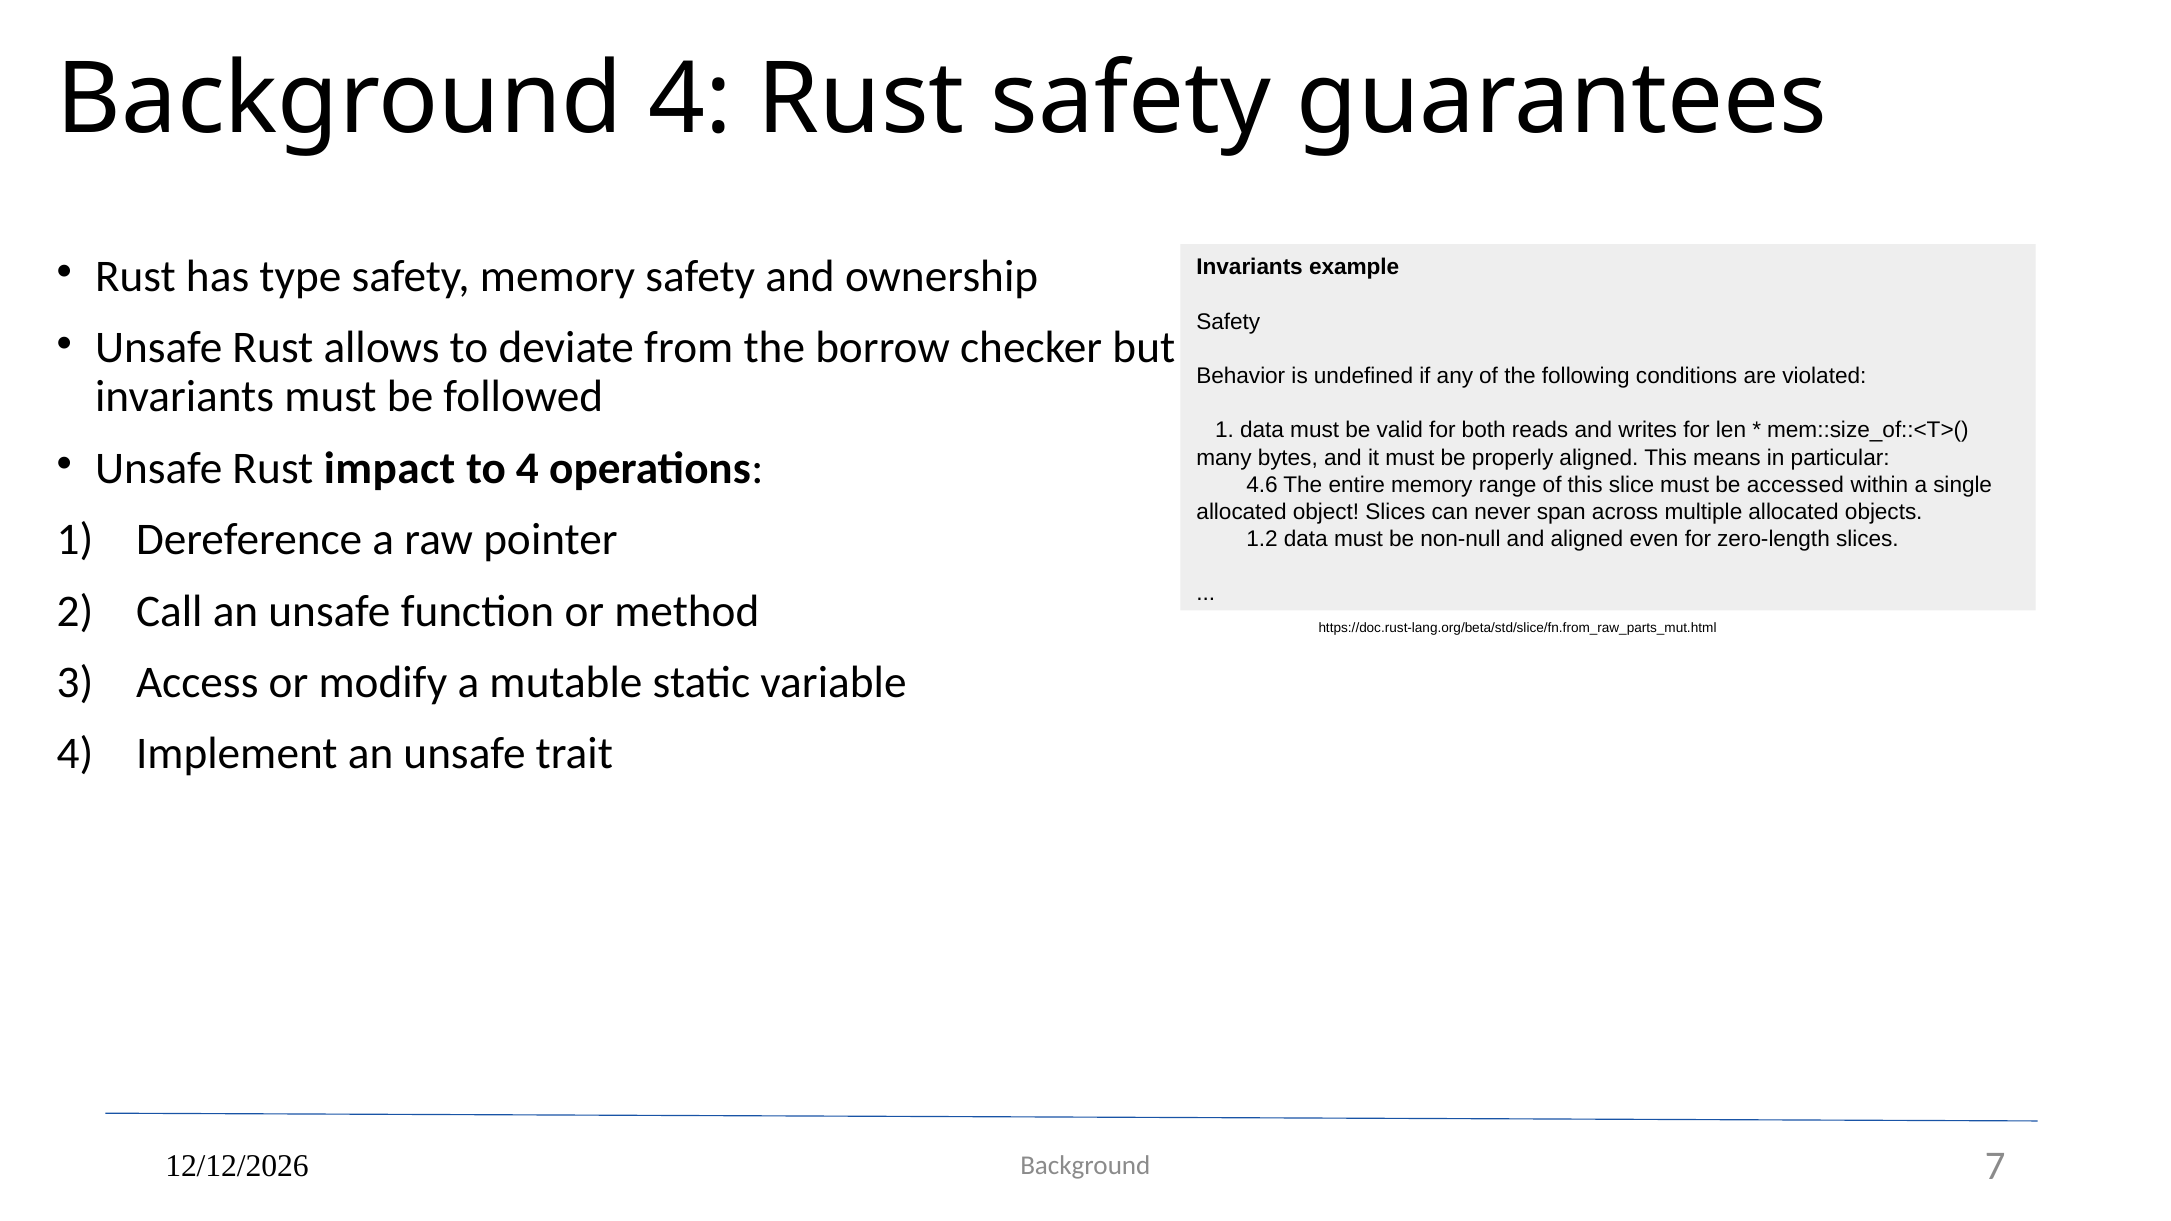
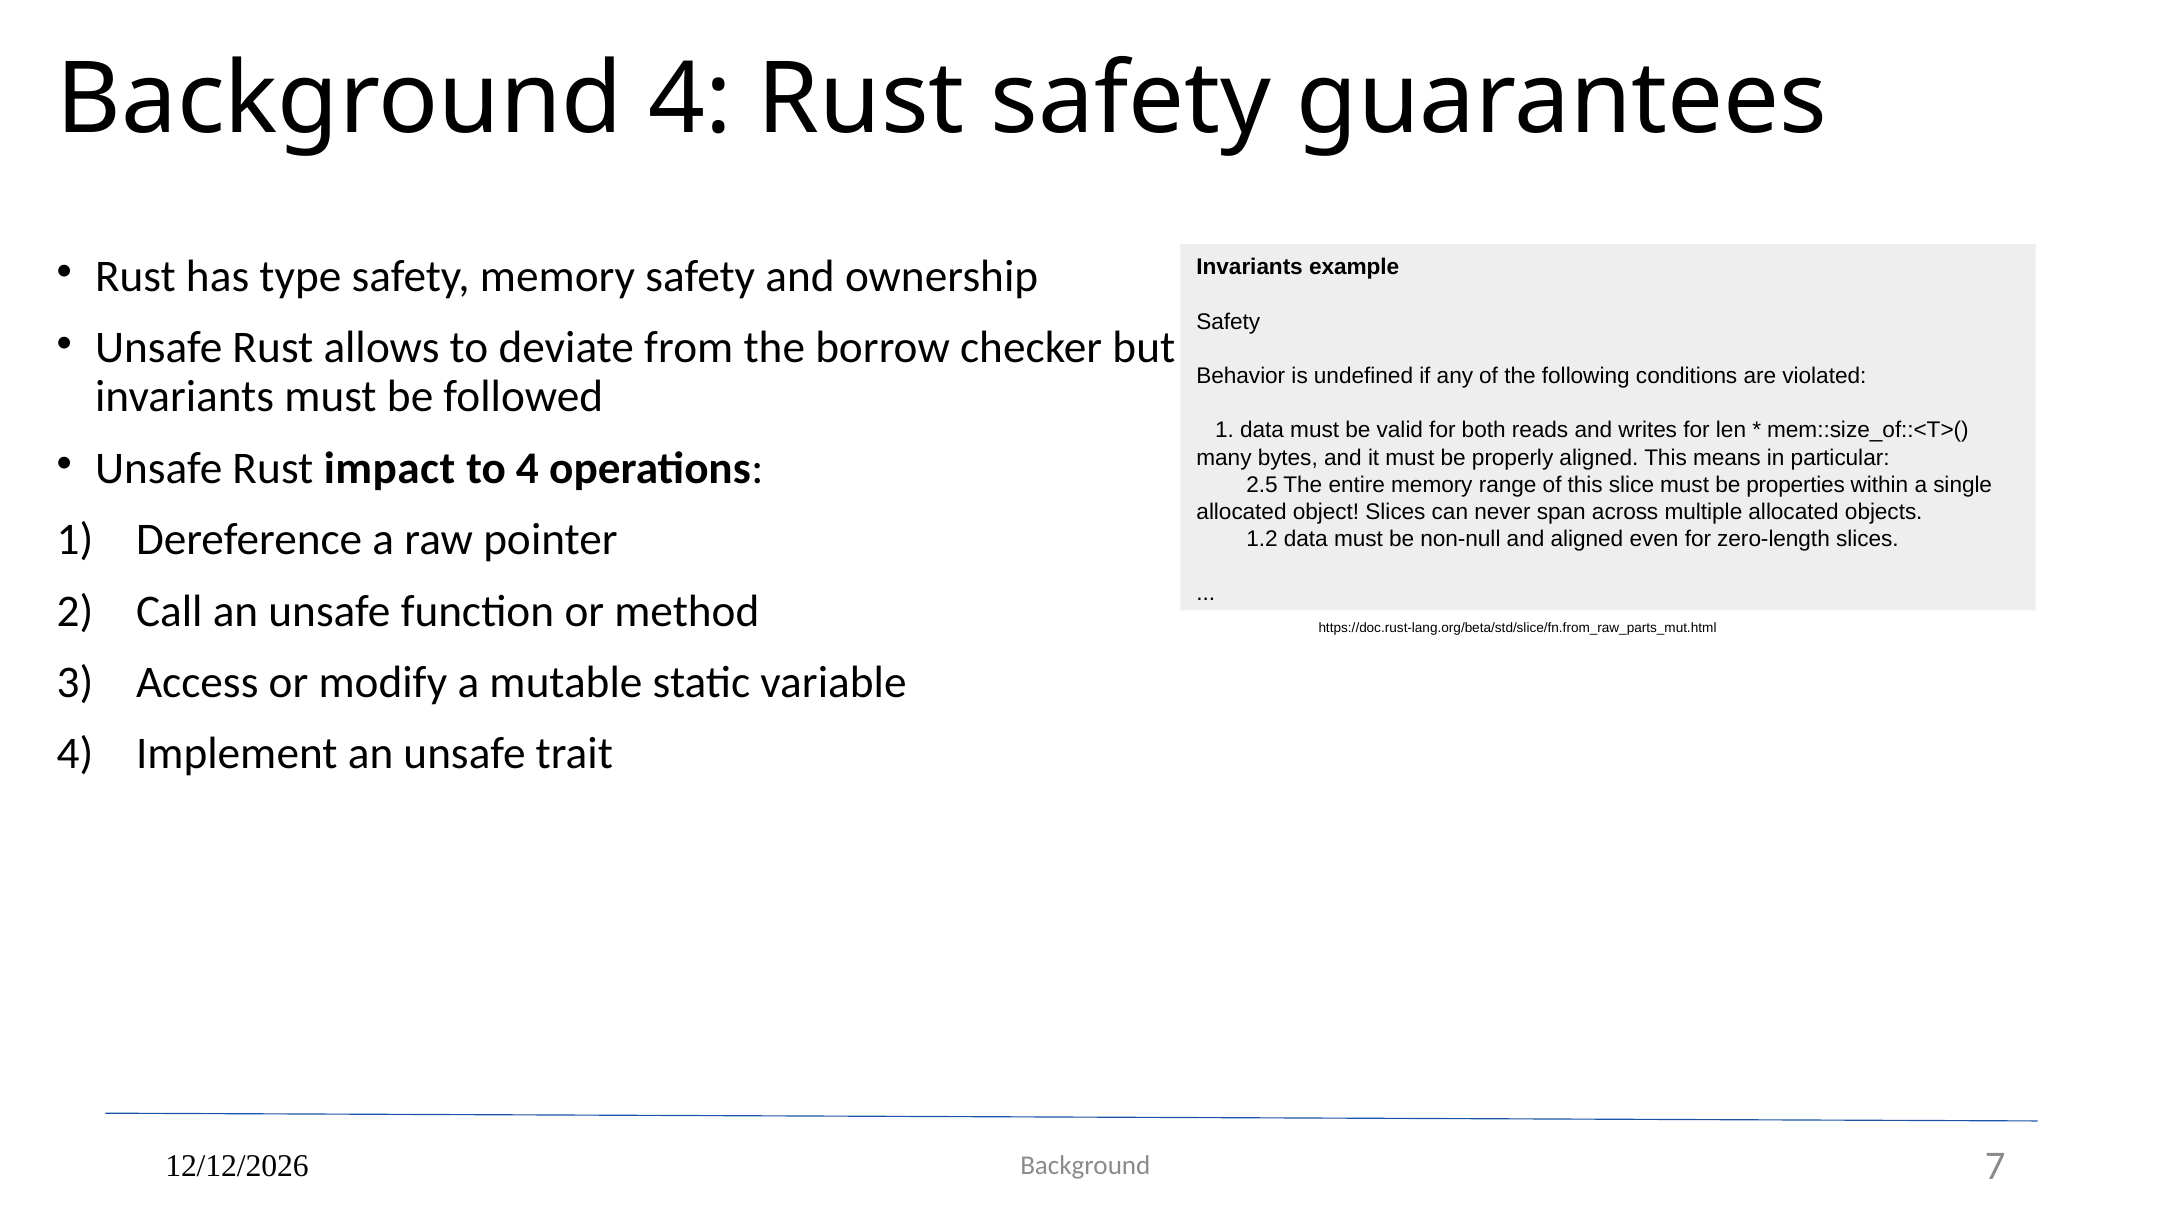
4.6: 4.6 -> 2.5 (1262, 485)
accessed: accessed -> properties (1796, 485)
